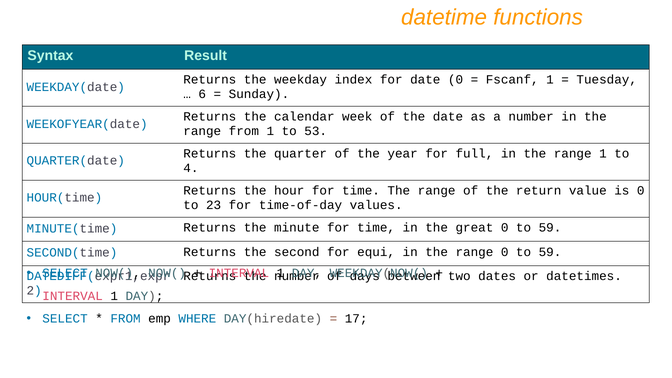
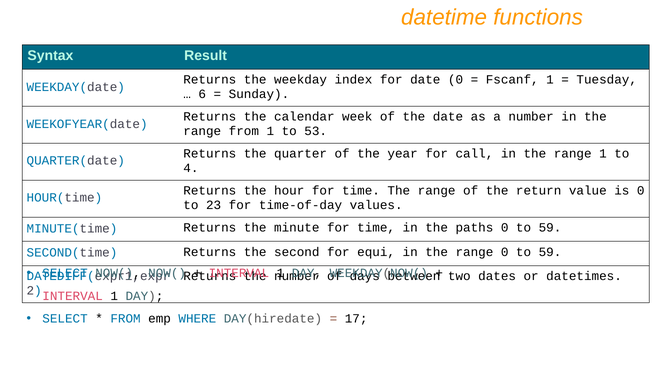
full: full -> call (474, 154)
great: great -> paths (474, 228)
